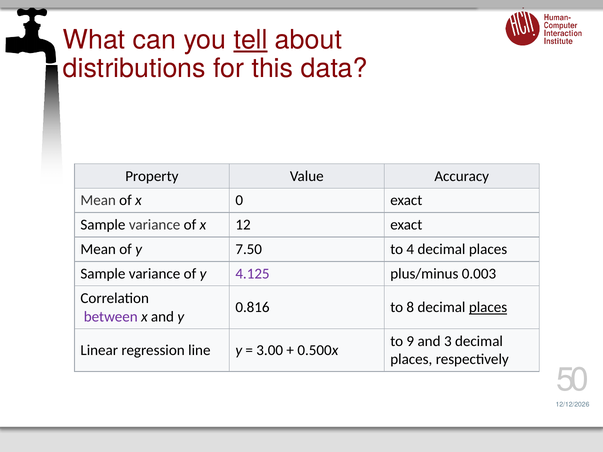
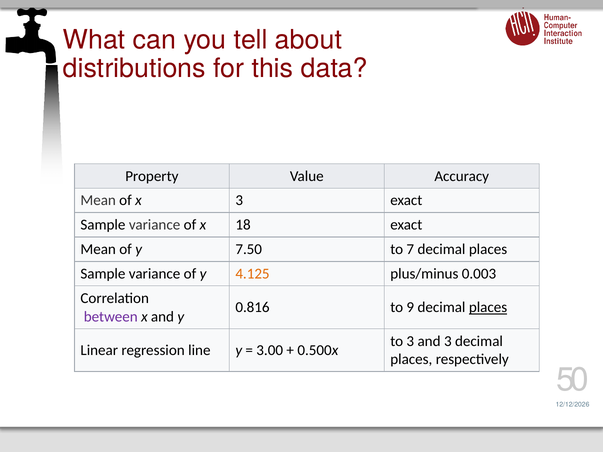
tell underline: present -> none (251, 40)
x 0: 0 -> 3 (239, 201)
12: 12 -> 18 (243, 225)
4: 4 -> 7 (410, 250)
4.125 colour: purple -> orange (253, 274)
8: 8 -> 9 (410, 308)
to 9: 9 -> 3 (410, 341)
